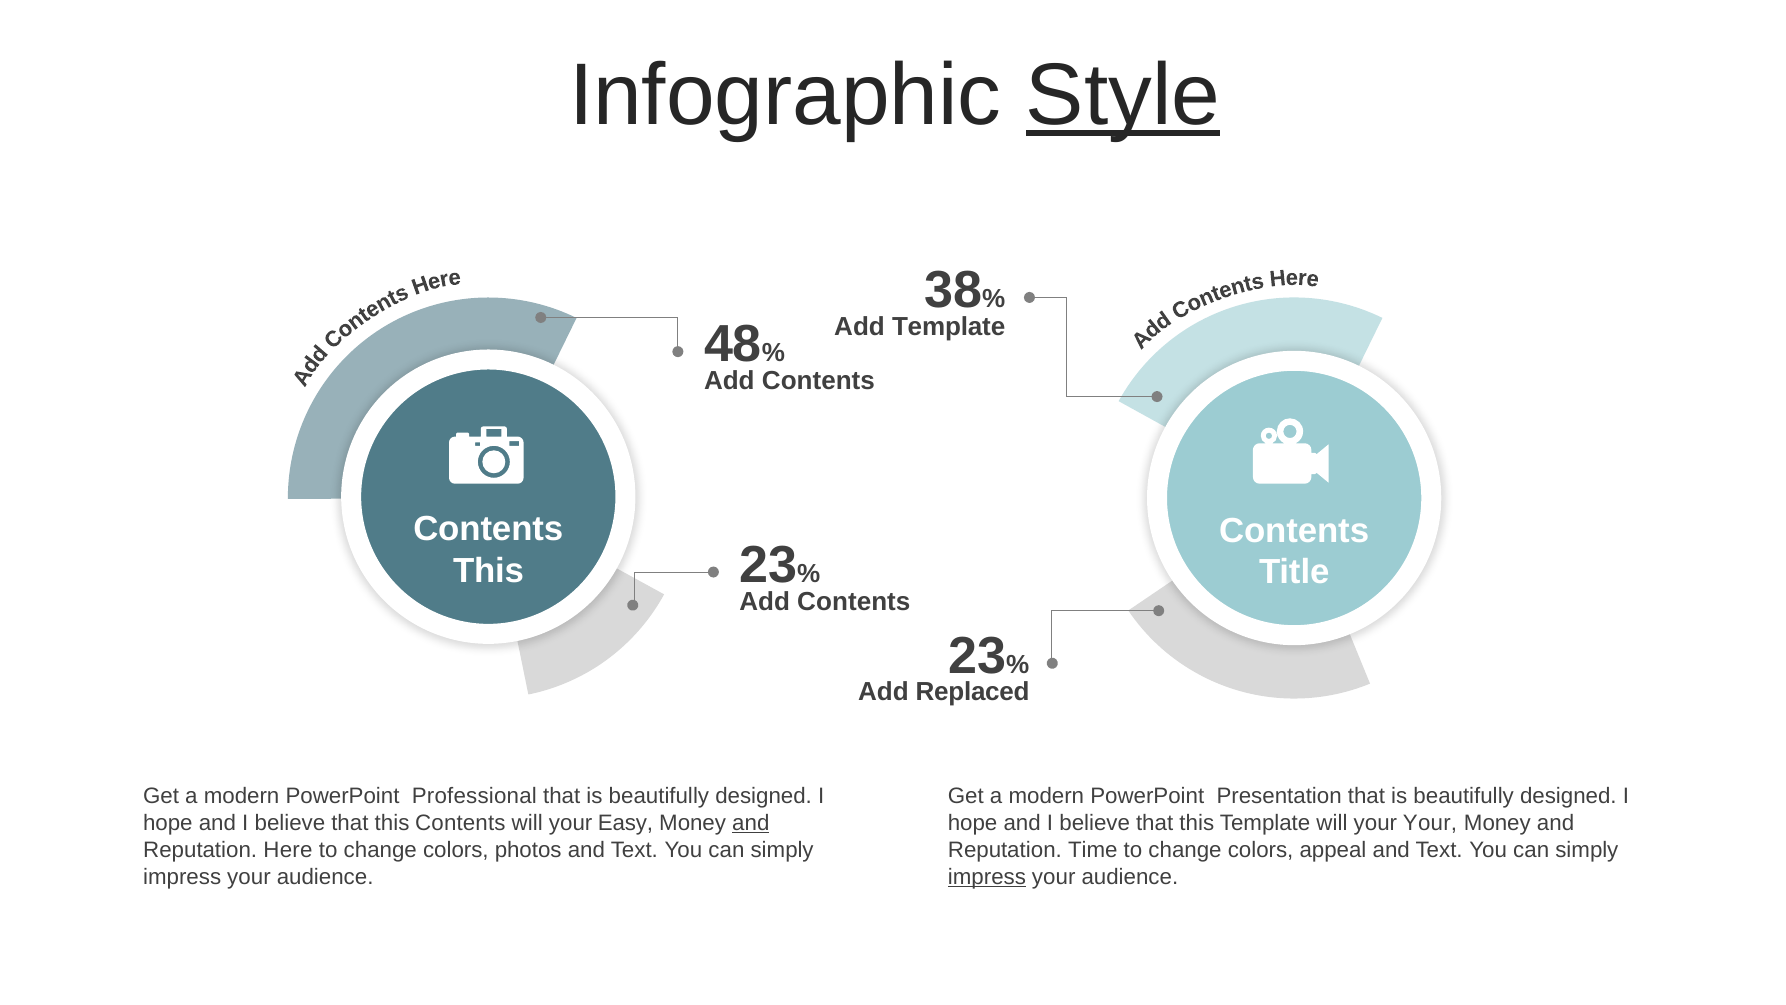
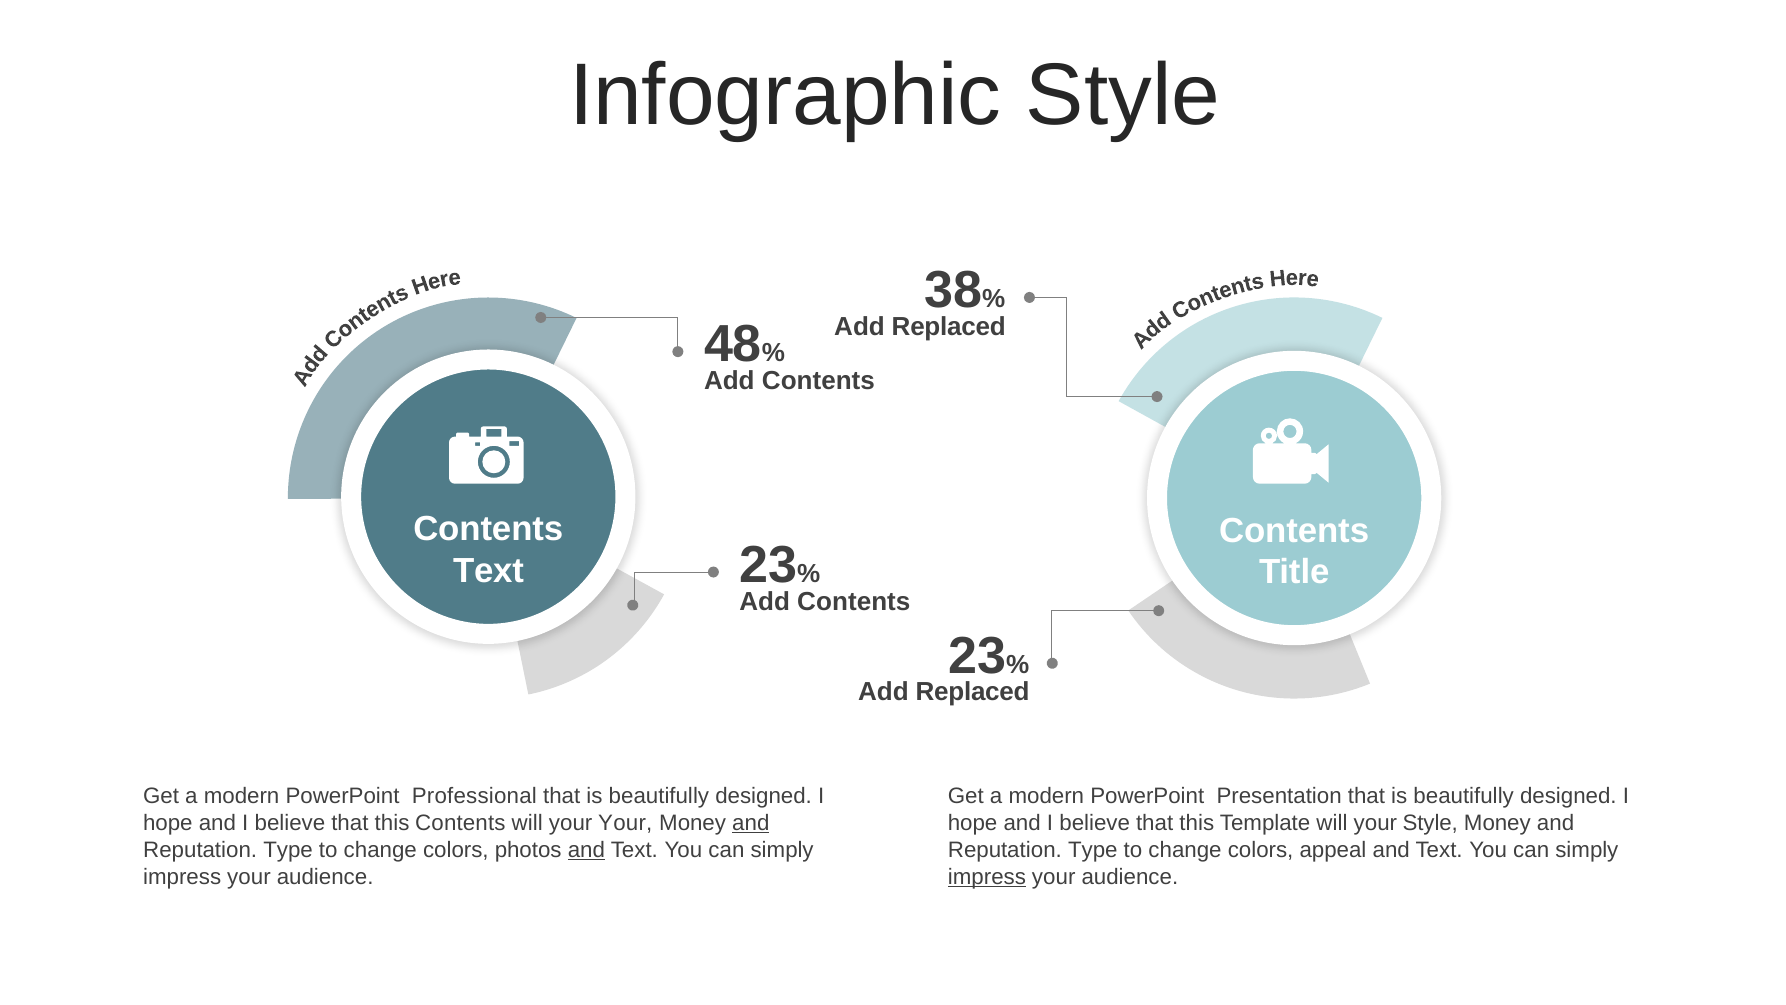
Style underline: present -> none (1123, 95)
Template: Template -> Replaced (949, 326)
This: This -> Text (489, 571)
your Easy: Easy -> Your (625, 823)
your Your: Your -> Style (1430, 823)
Here: Here -> Type (288, 850)
and underline: none -> present (586, 850)
Time: Time -> Type (1093, 850)
